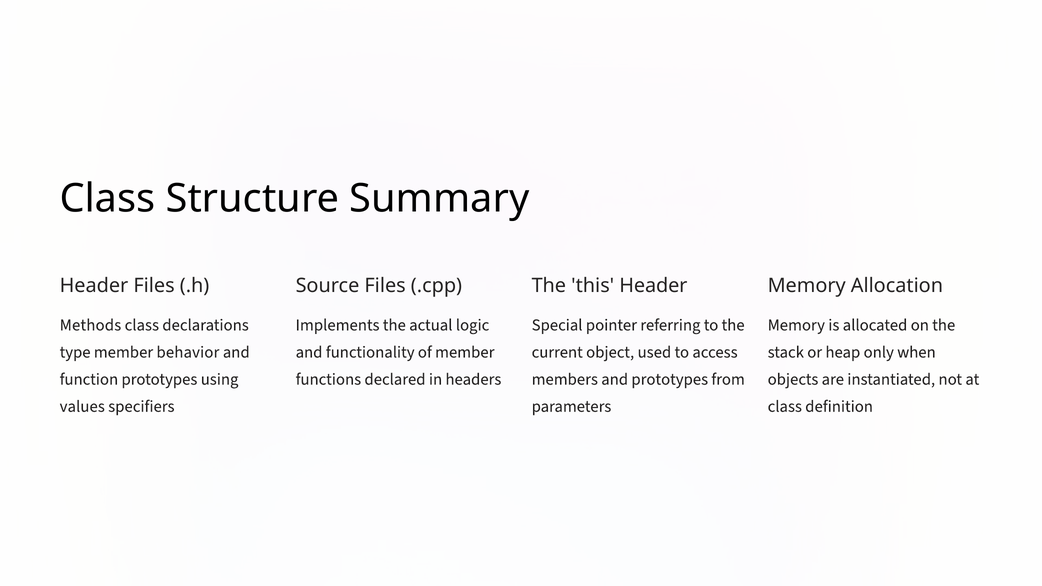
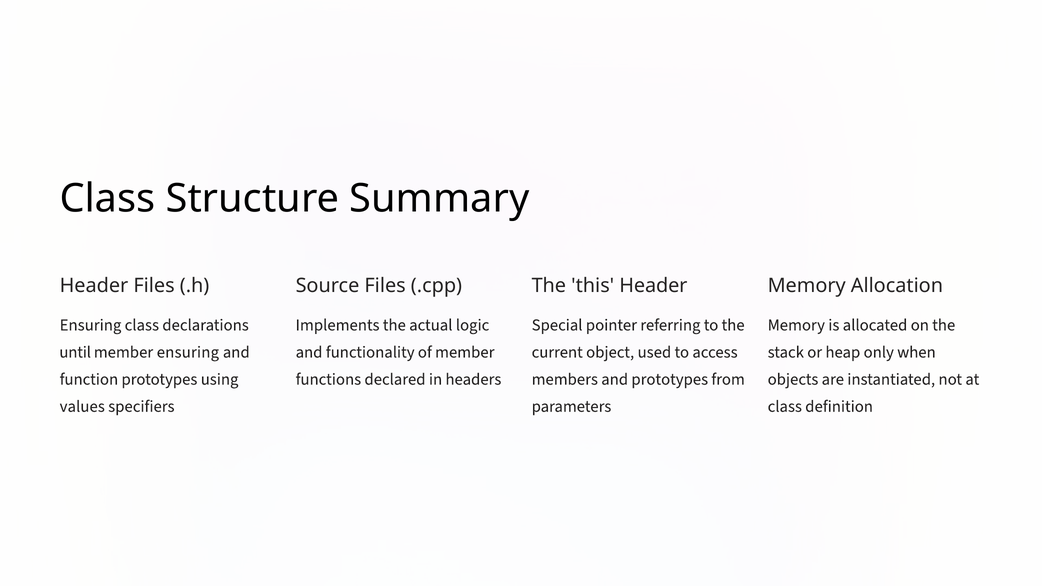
Methods: Methods -> Ensuring (91, 325)
type: type -> until (75, 352)
member behavior: behavior -> ensuring (188, 352)
